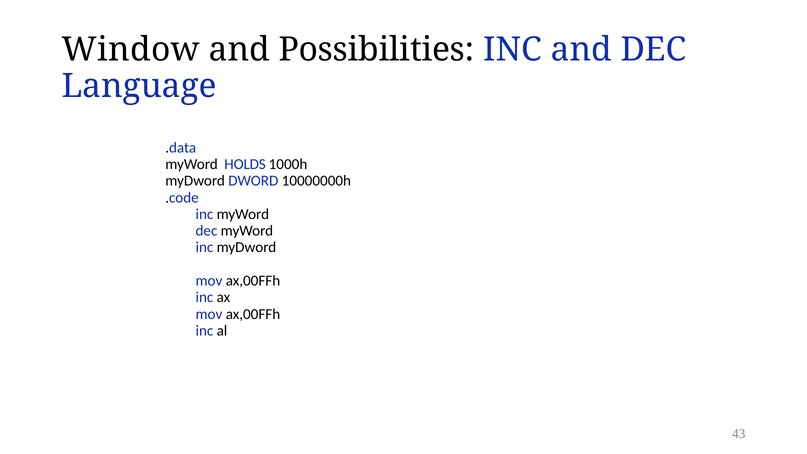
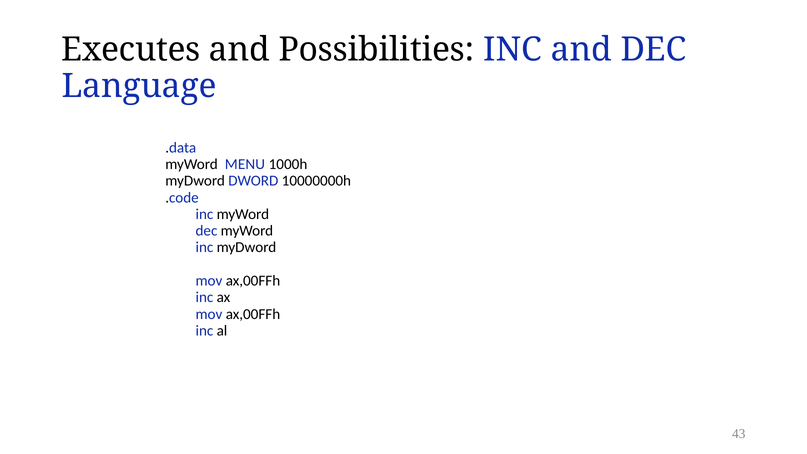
Window: Window -> Executes (131, 50)
HOLDS: HOLDS -> MENU (245, 164)
